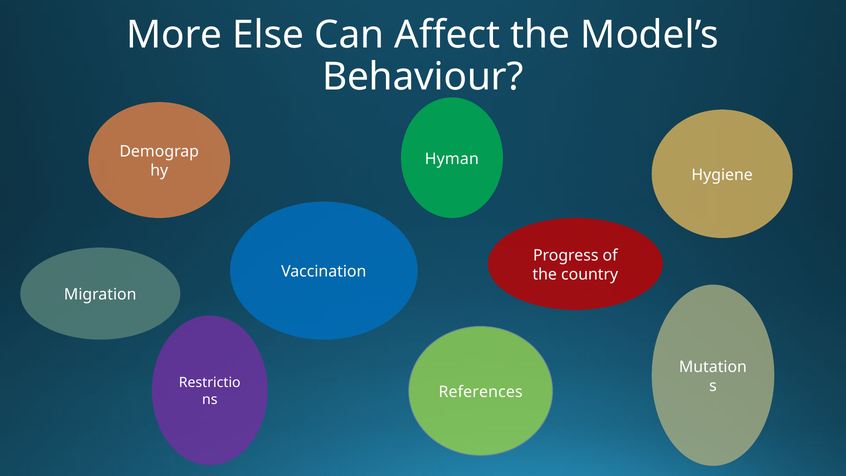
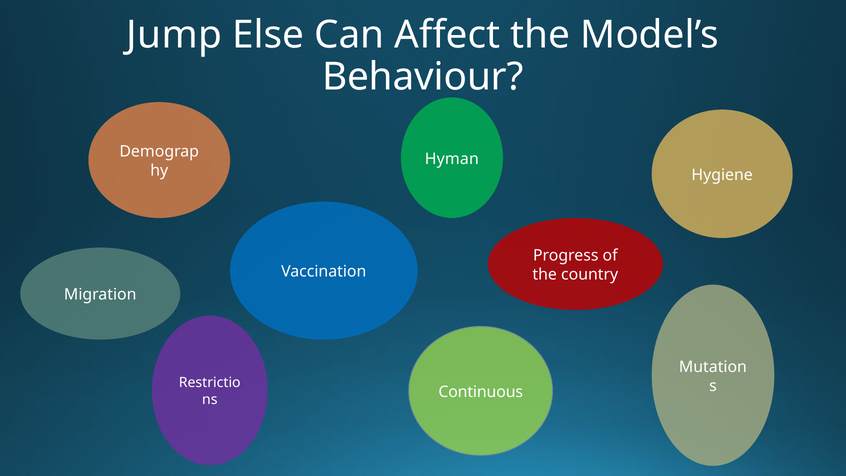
More: More -> Jump (174, 35)
References: References -> Continuous (481, 392)
